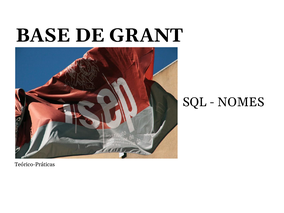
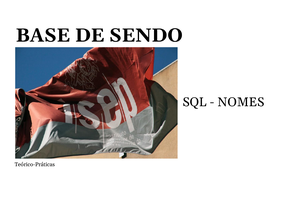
GRANT: GRANT -> SENDO (146, 35)
